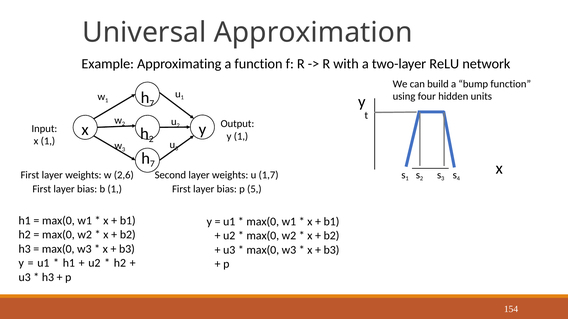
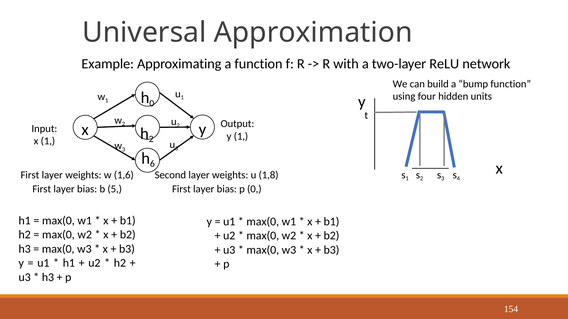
7: 7 -> 0 (152, 103)
7: 7 -> 6 (152, 164)
2,6: 2,6 -> 1,6 (124, 175)
1,7: 1,7 -> 1,8 (269, 175)
b 1: 1 -> 5 (115, 189)
p 5: 5 -> 0 (254, 189)
